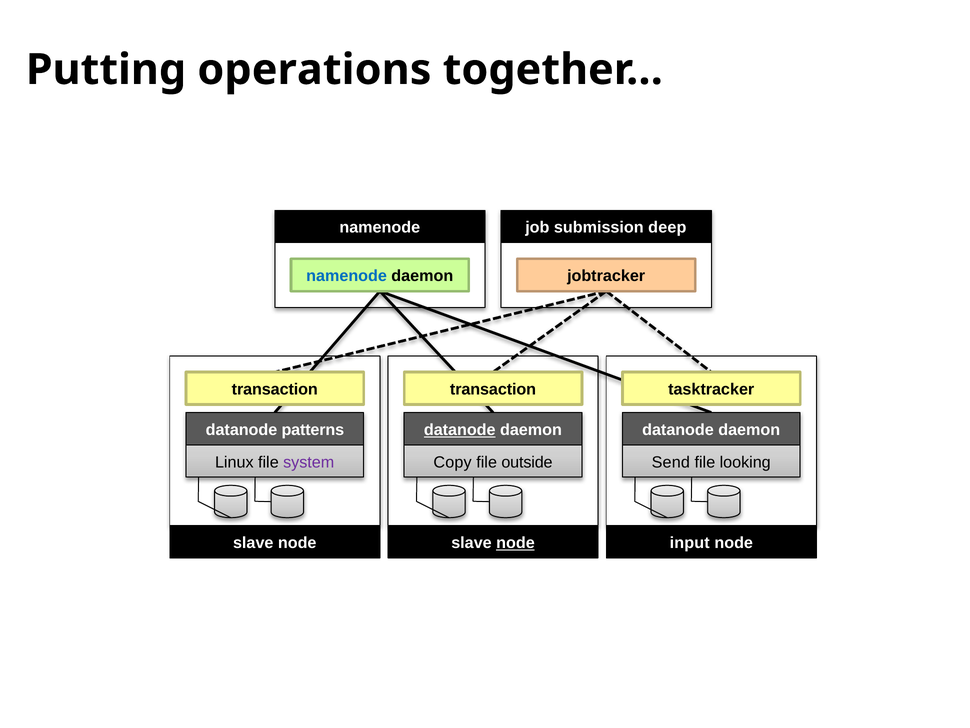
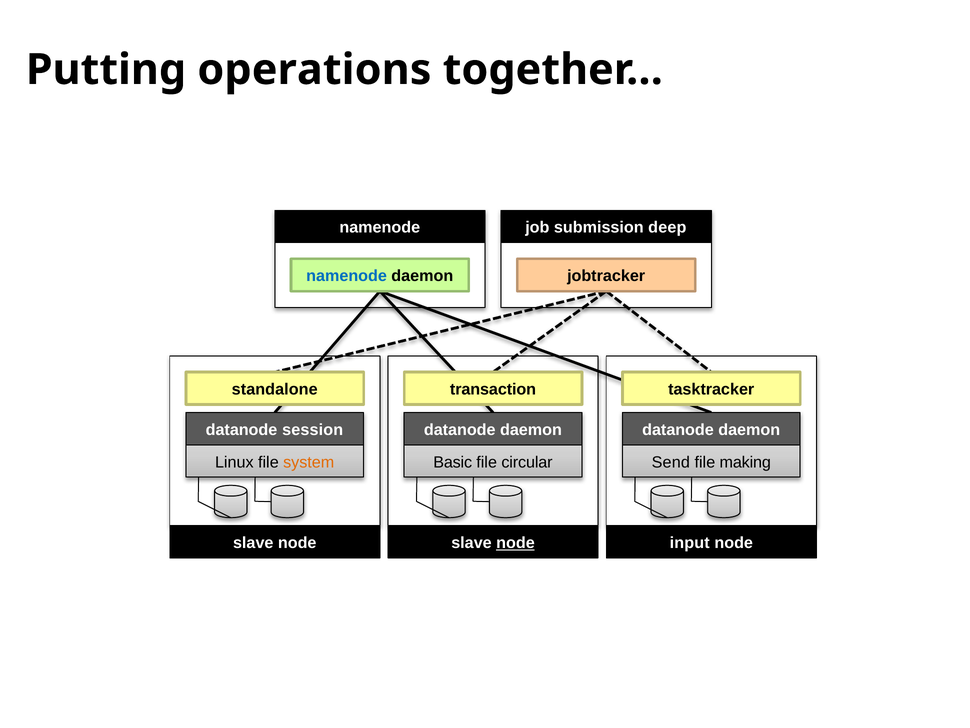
transaction: transaction -> standalone (275, 389)
patterns: patterns -> session (313, 430)
datanode underline: present -> none (460, 430)
system colour: purple -> orange (309, 462)
Copy: Copy -> Basic (453, 462)
outside: outside -> circular (527, 462)
looking: looking -> making (745, 462)
